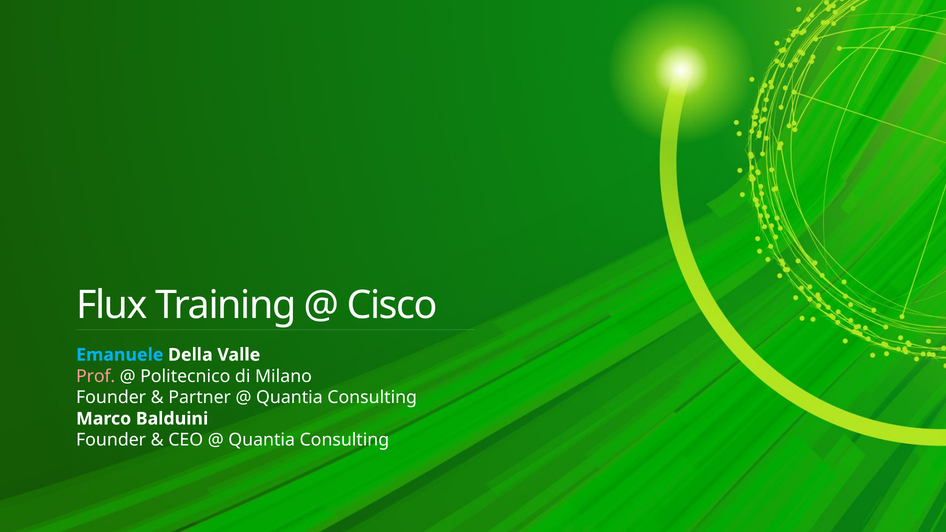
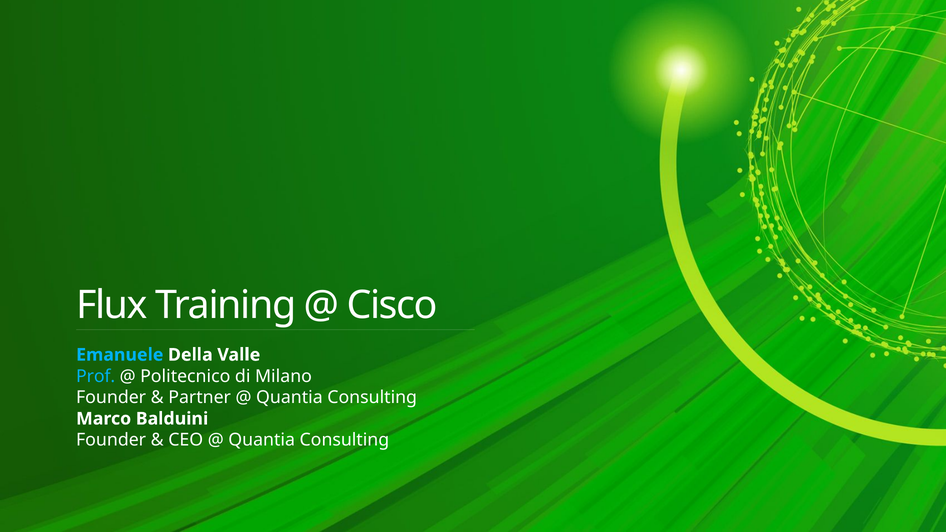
Prof colour: pink -> light blue (96, 376)
